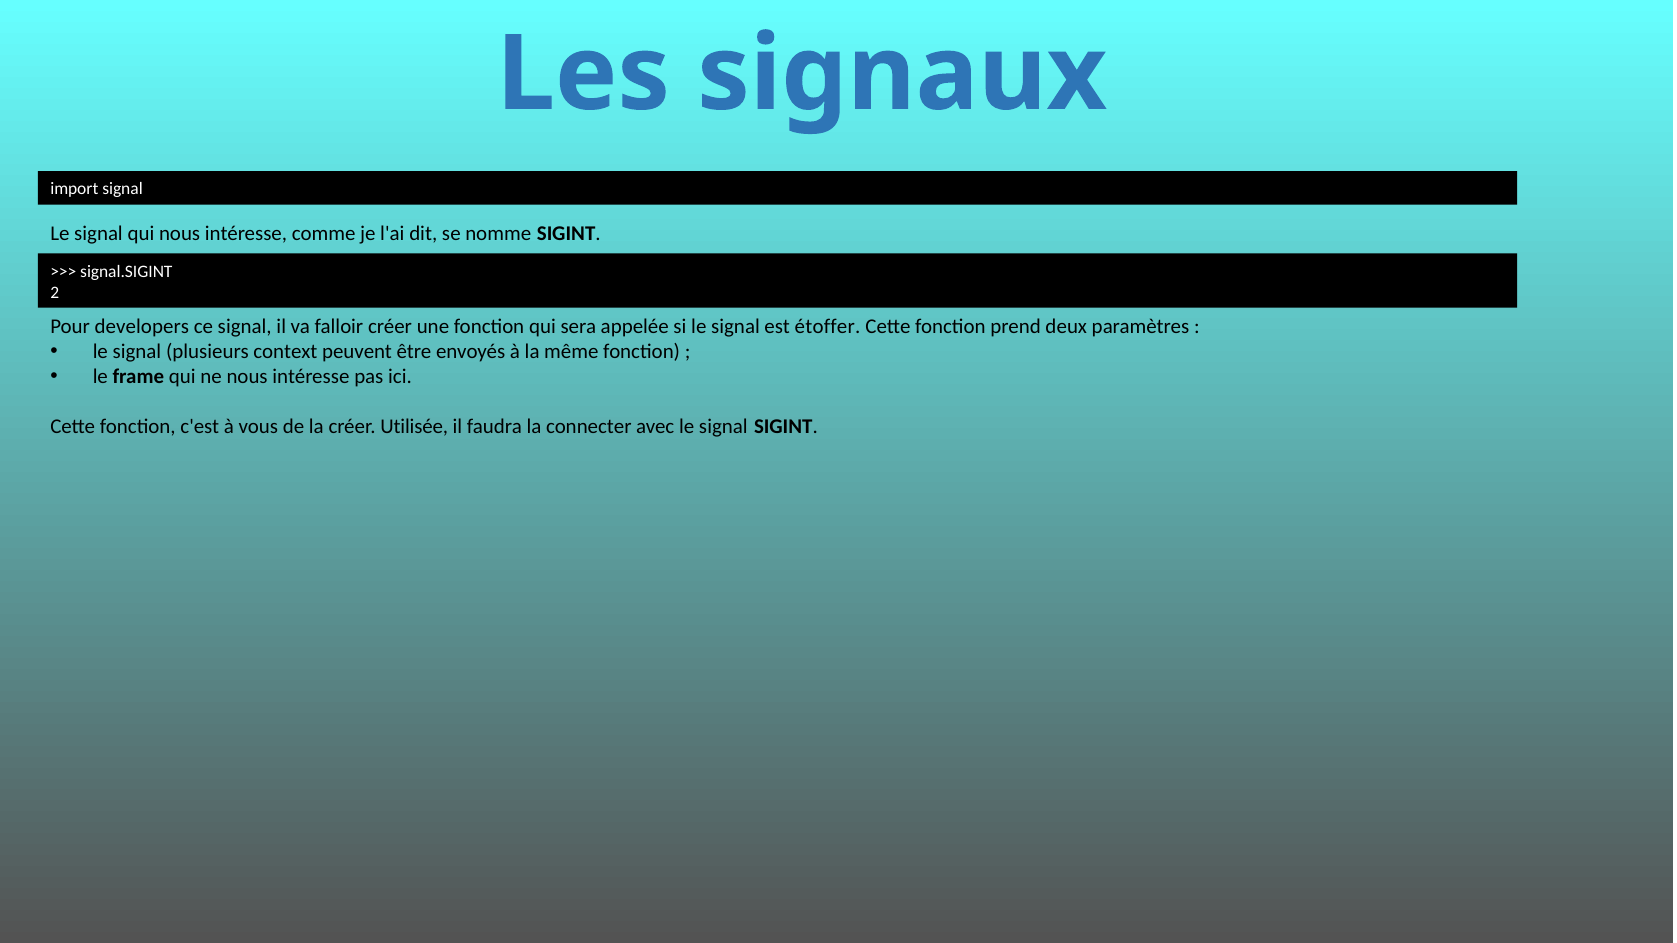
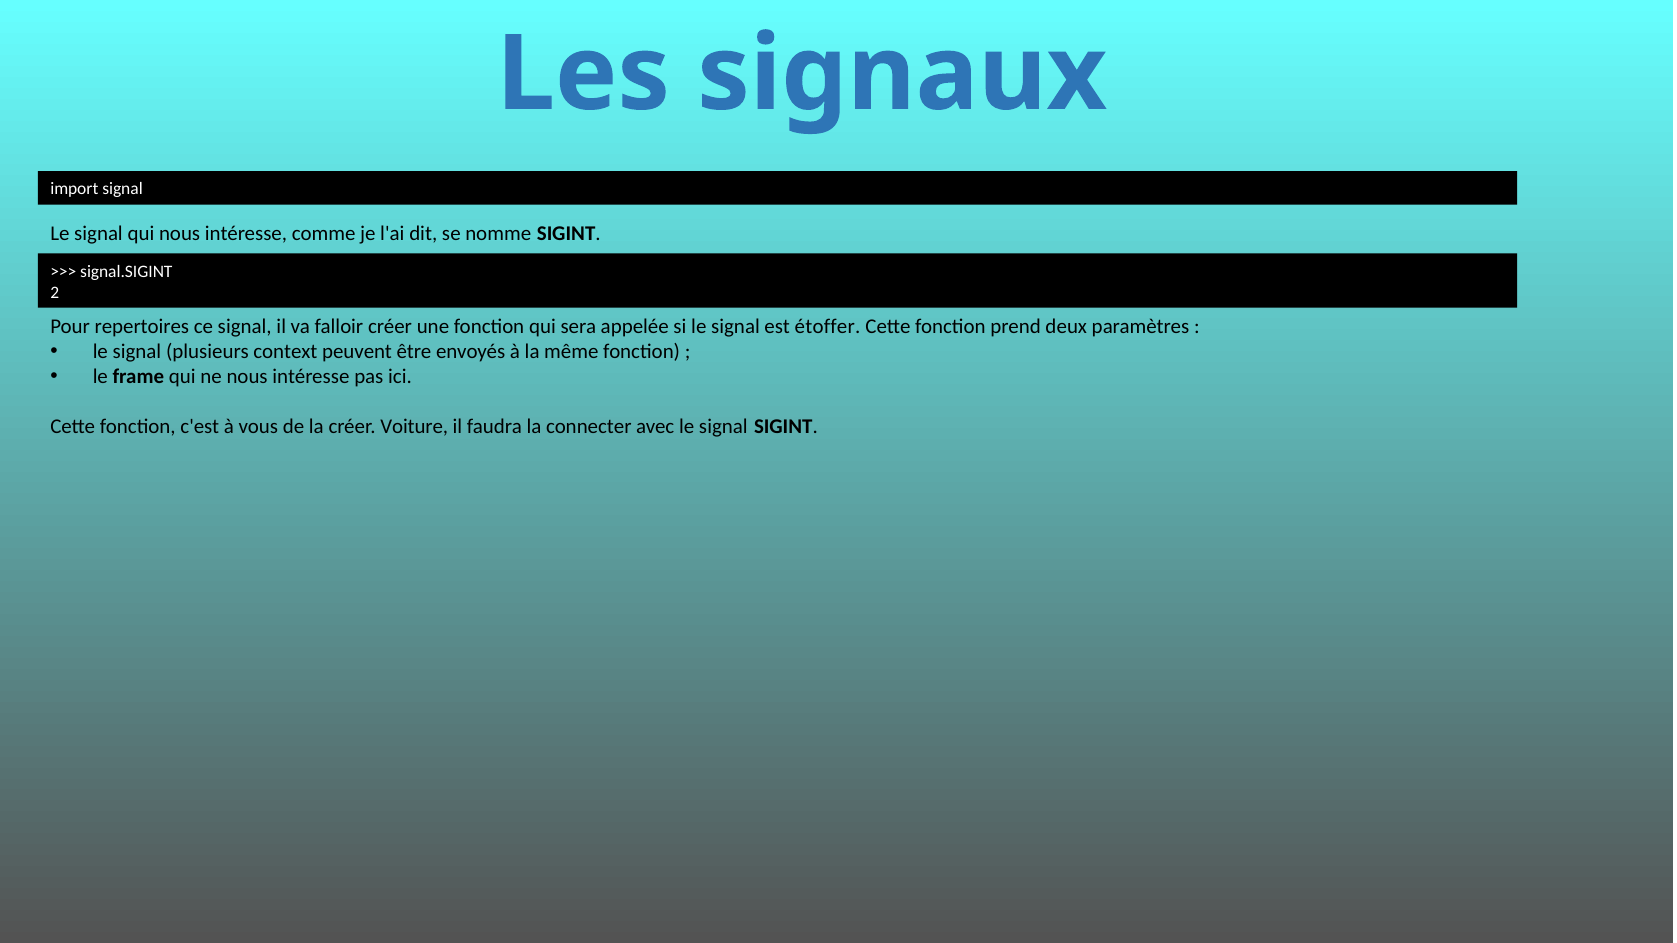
developers: developers -> repertoires (142, 327)
Utilisée: Utilisée -> Voiture (414, 427)
